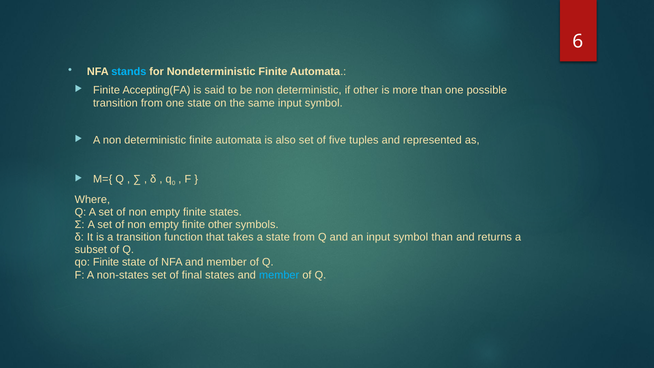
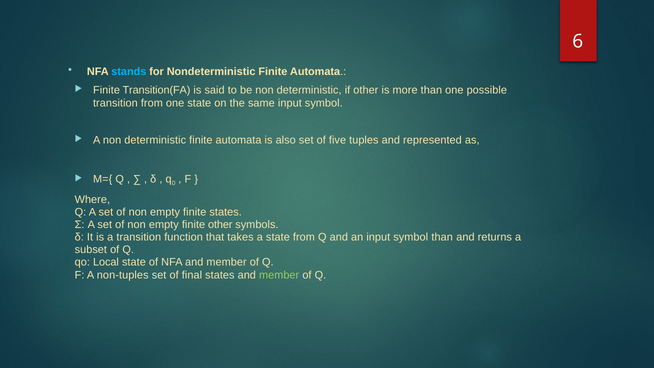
Accepting(FA: Accepting(FA -> Transition(FA (156, 90)
qo Finite: Finite -> Local (106, 262)
non-states: non-states -> non-tuples (123, 275)
member colour: light blue -> light green (279, 275)
